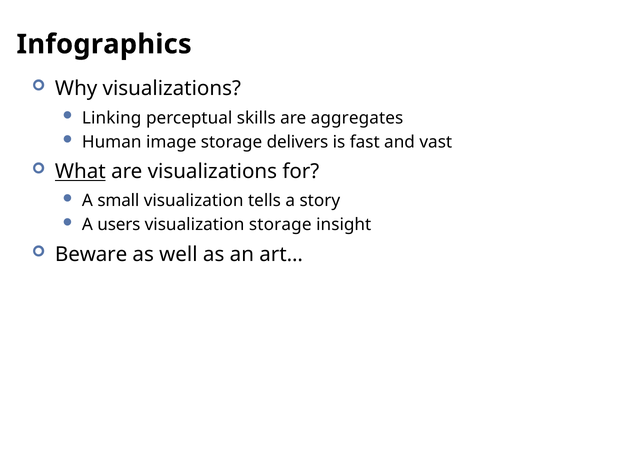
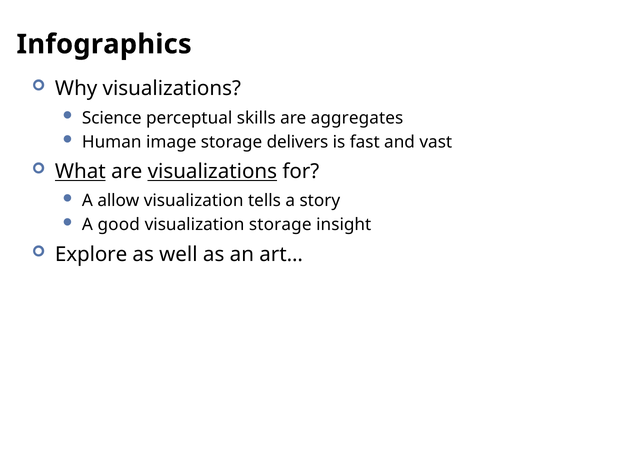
Linking: Linking -> Science (112, 118)
visualizations underline: none -> present (212, 172)
small: small -> allow (118, 201)
users: users -> good (119, 225)
Beware: Beware -> Explore (91, 255)
